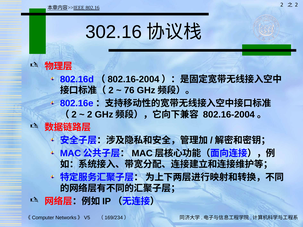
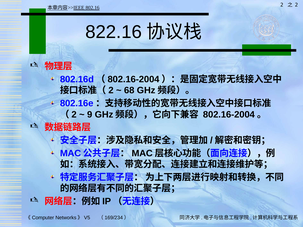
302.16: 302.16 -> 822.16 (114, 32)
76: 76 -> 68 (129, 91)
2: 2 -> 9 (90, 115)
